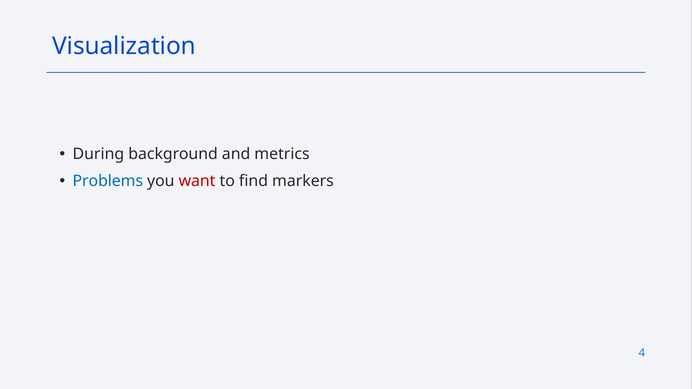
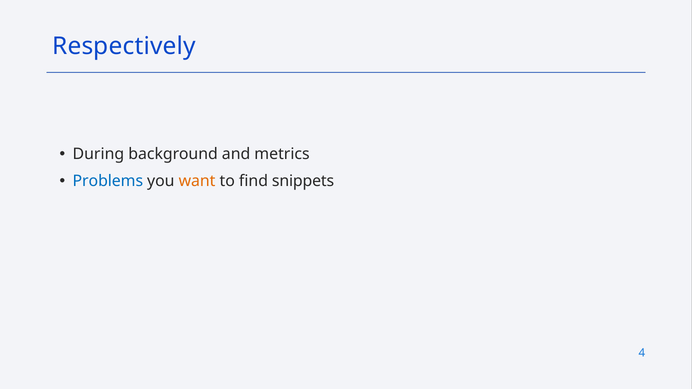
Visualization: Visualization -> Respectively (124, 46)
want colour: red -> orange (197, 181)
markers: markers -> snippets (303, 181)
